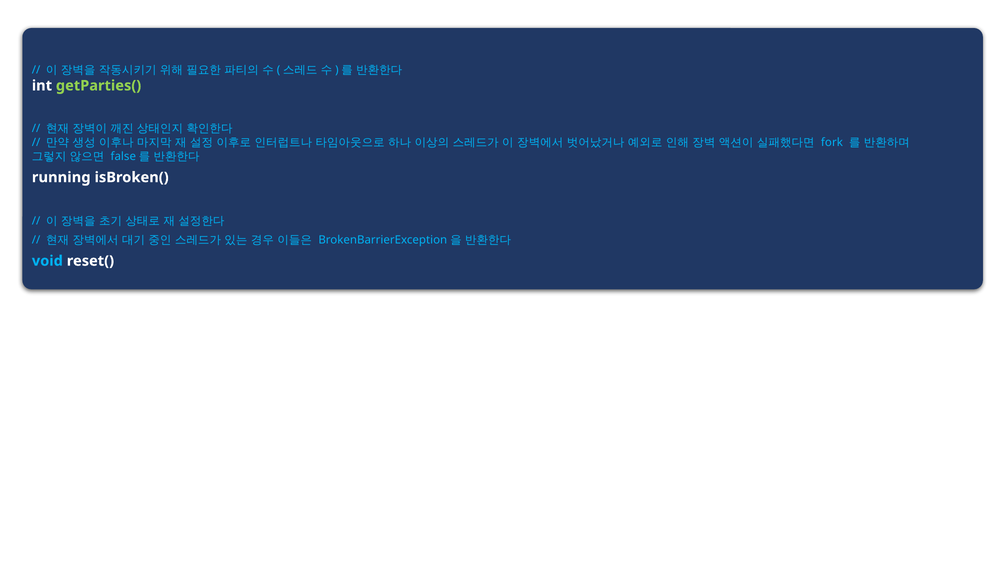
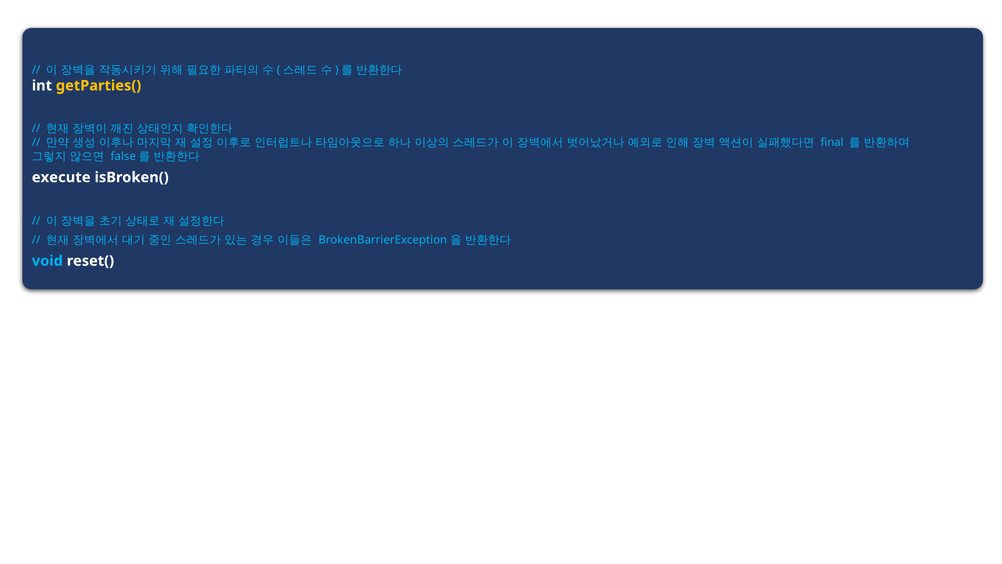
getParties( colour: light green -> yellow (99, 86)
fork: fork -> final (832, 142)
running: running -> execute (61, 177)
